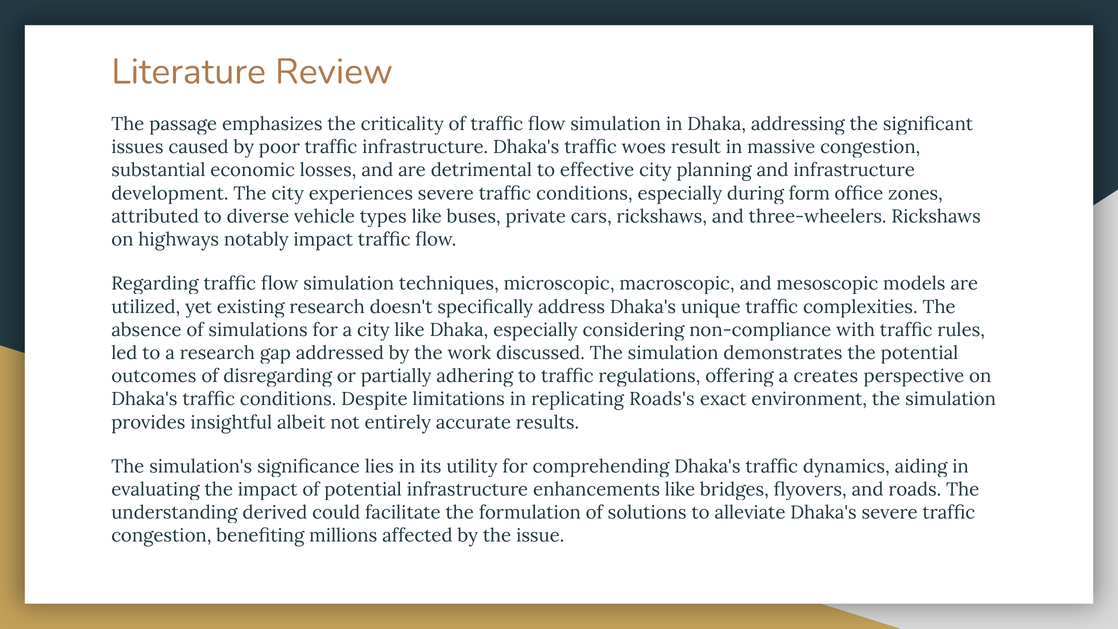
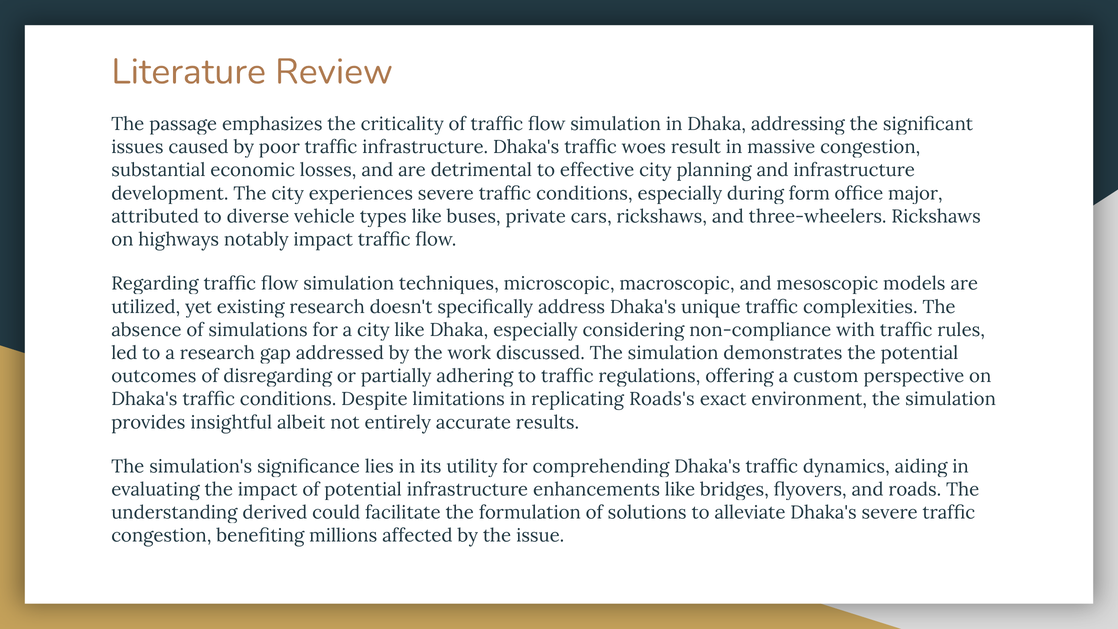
zones: zones -> major (915, 193)
creates: creates -> custom (826, 376)
